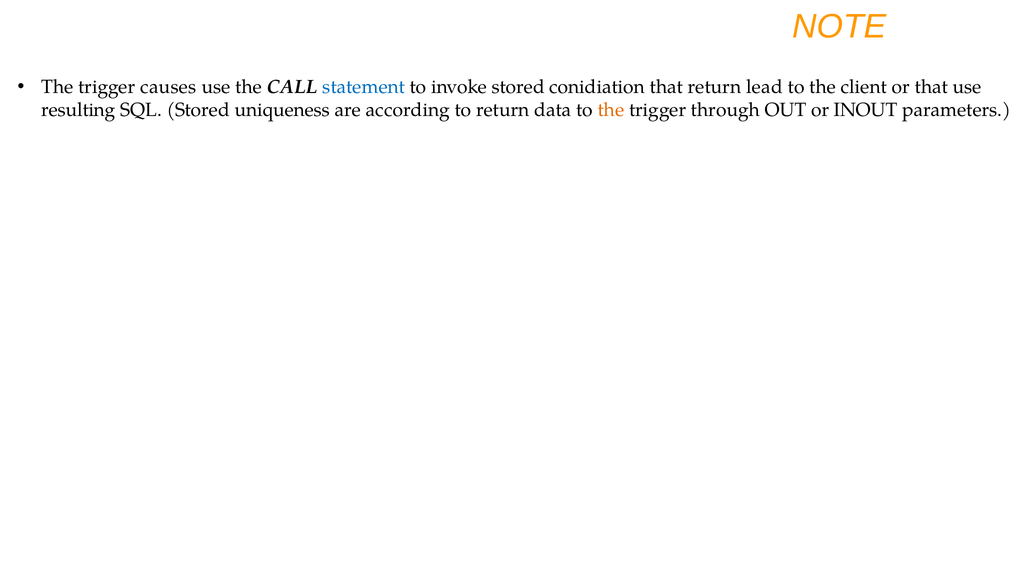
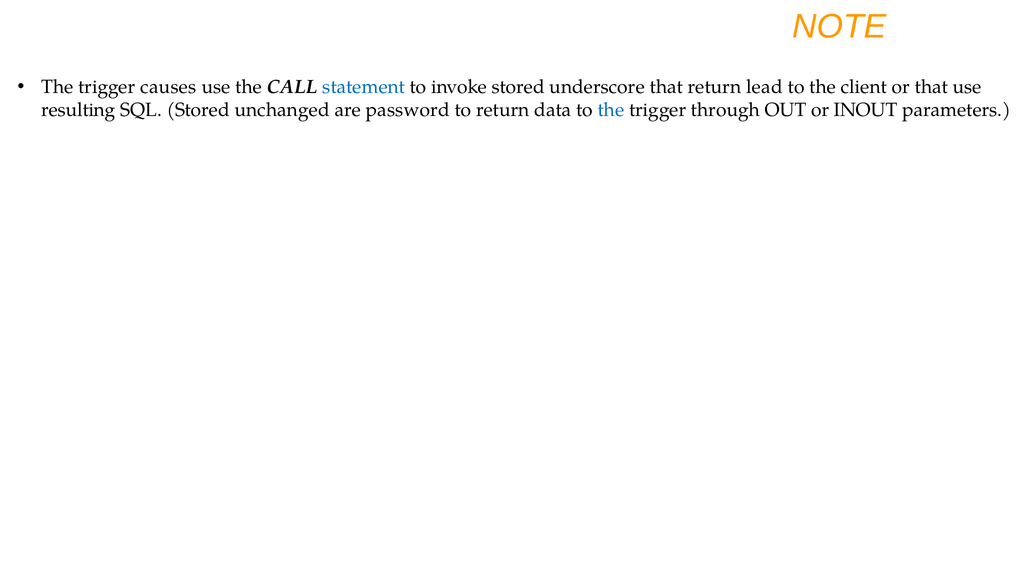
conidiation: conidiation -> underscore (597, 87)
uniqueness: uniqueness -> unchanged (282, 110)
according: according -> password (408, 110)
the colour: orange -> blue (611, 110)
